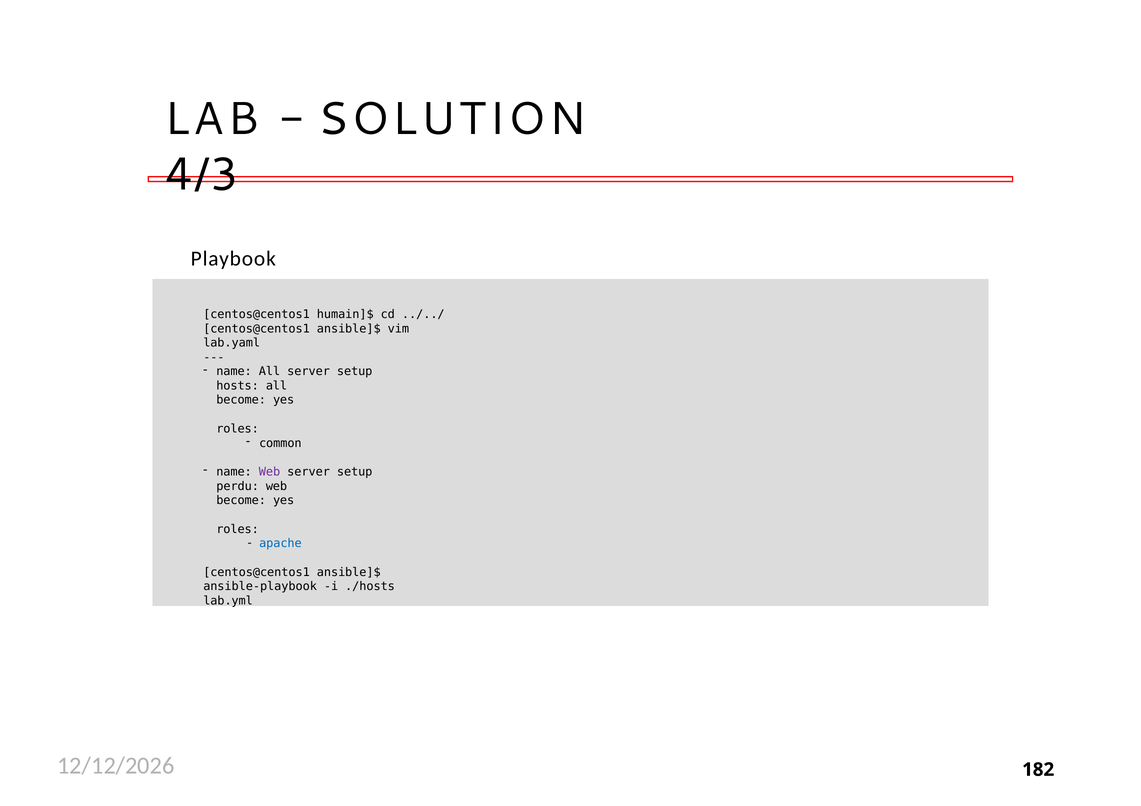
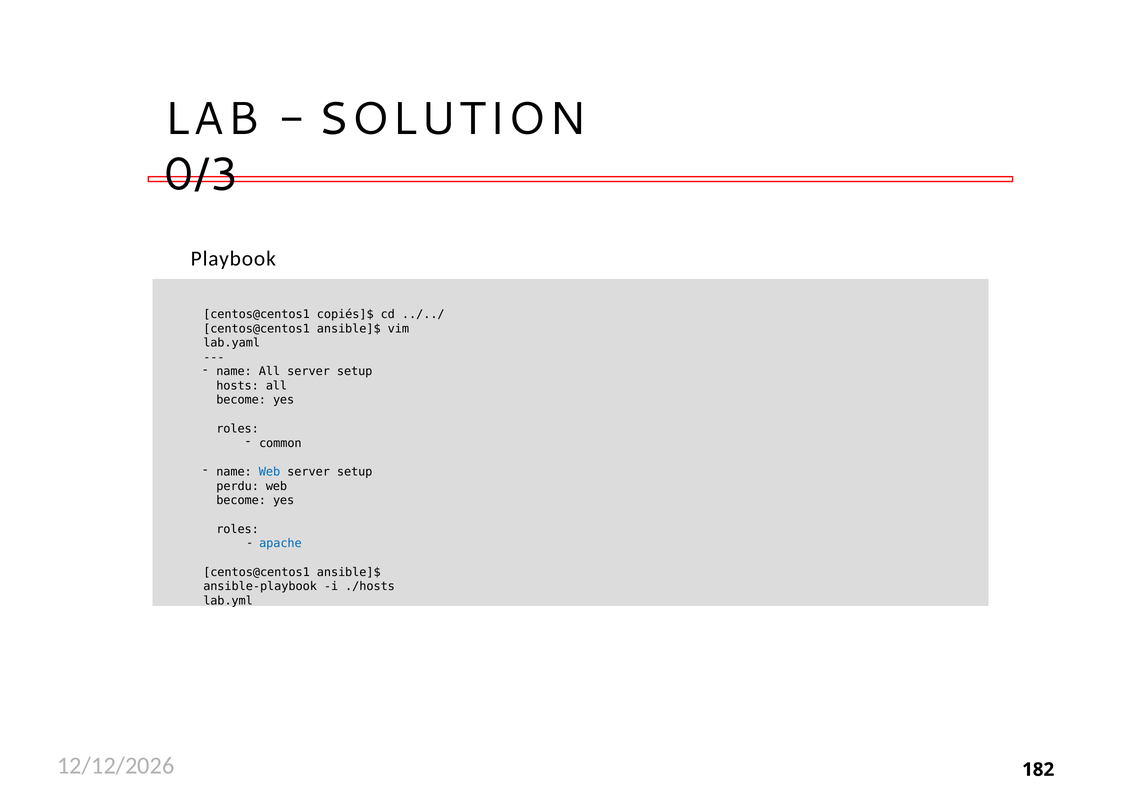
4/3: 4/3 -> 0/3 (202, 174)
humain]$: humain]$ -> copiés]$ (345, 315)
Web colour: purple -> blue (270, 472)
